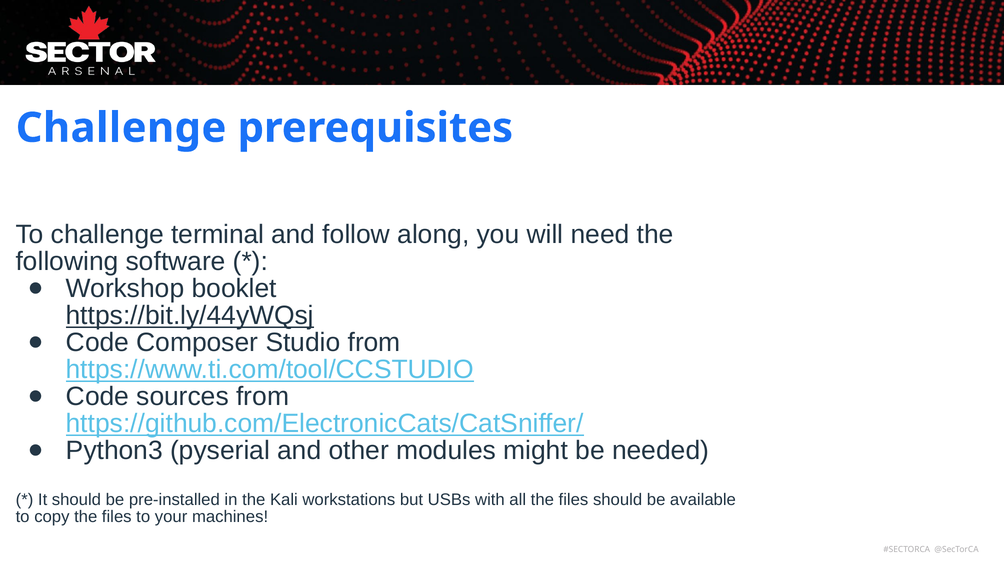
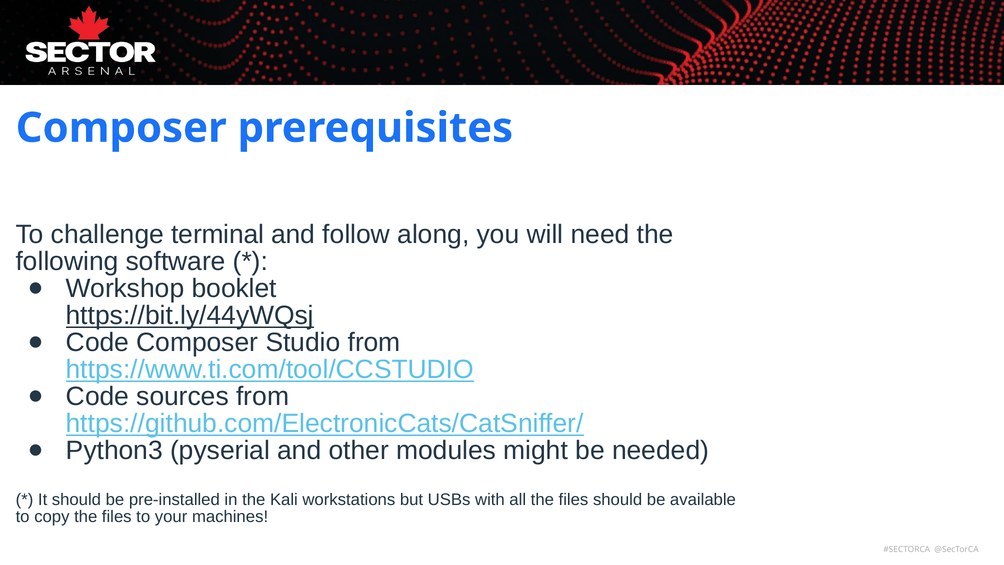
Challenge: Challenge -> Composer (121, 128)
